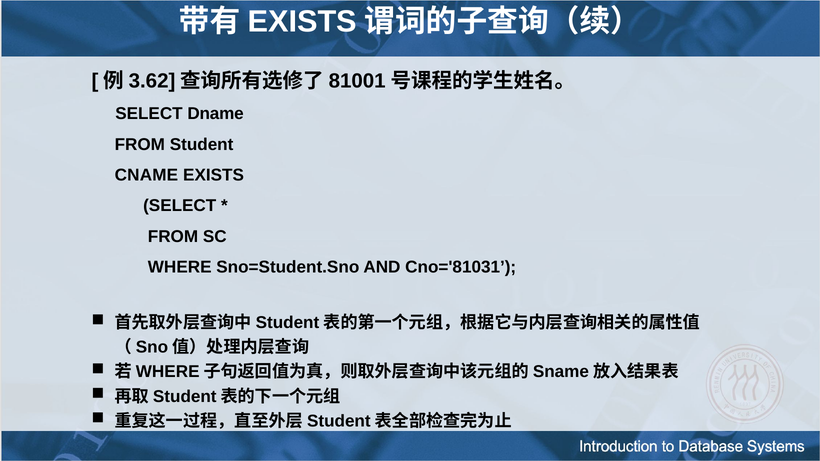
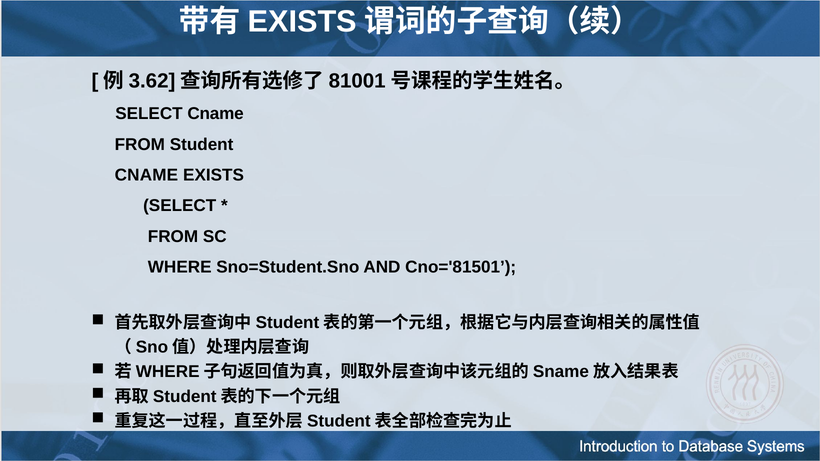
SELECT Dname: Dname -> Cname (216, 114)
Cno='81031: Cno='81031 -> Cno='81501 (461, 267)
